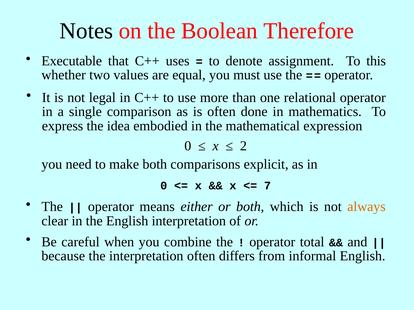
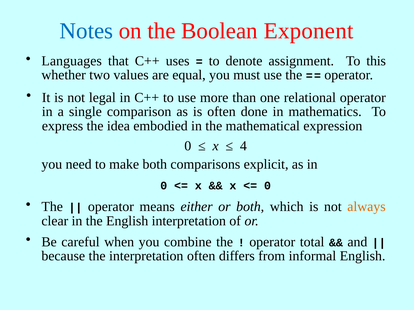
Notes colour: black -> blue (86, 31)
Therefore: Therefore -> Exponent (309, 31)
Executable: Executable -> Languages (72, 61)
2: 2 -> 4 (243, 146)
7: 7 -> 0 (268, 186)
